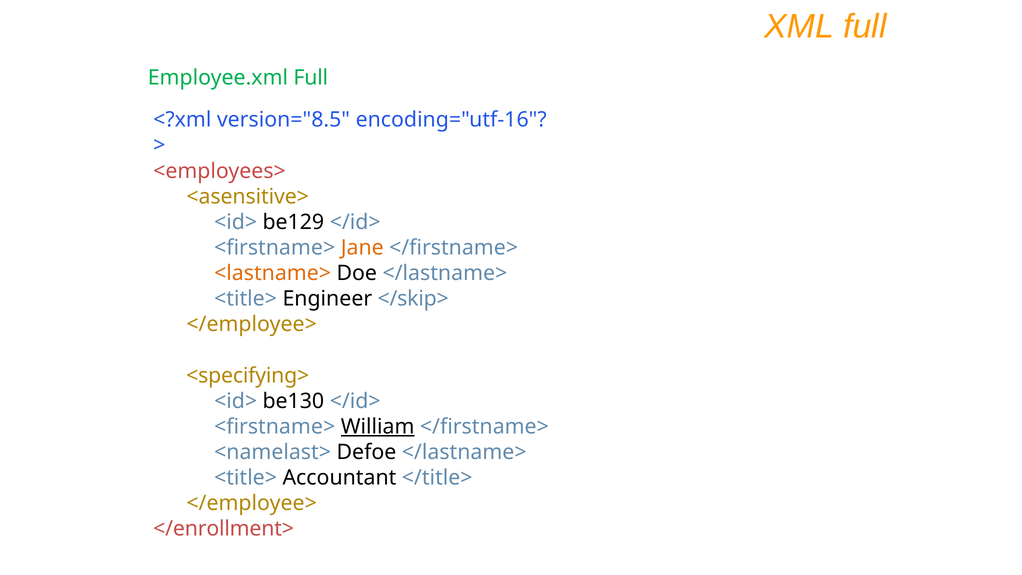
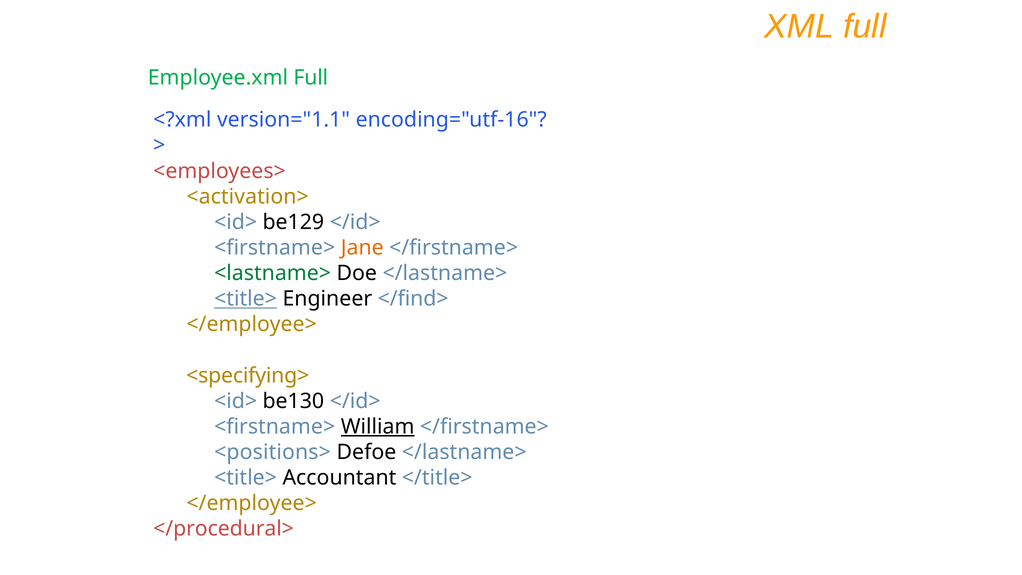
version="8.5: version="8.5 -> version="1.1 (283, 120)
<asensitive>: <asensitive> -> <activation> (248, 197)
<lastname> colour: orange -> green (273, 273)
<title> underline: none -> present (246, 299)
</skip>: </skip> -> </find> (413, 299)
<namelast>: <namelast> -> <positions> (273, 452)
</enrollment>: </enrollment> -> </procedural> (224, 529)
